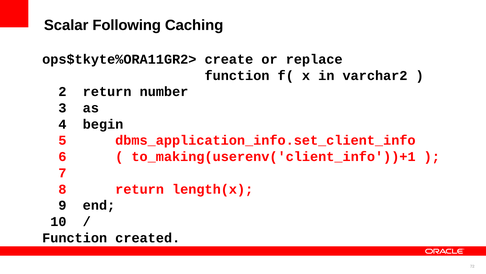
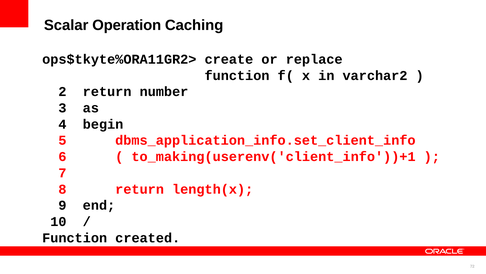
Following: Following -> Operation (127, 25)
